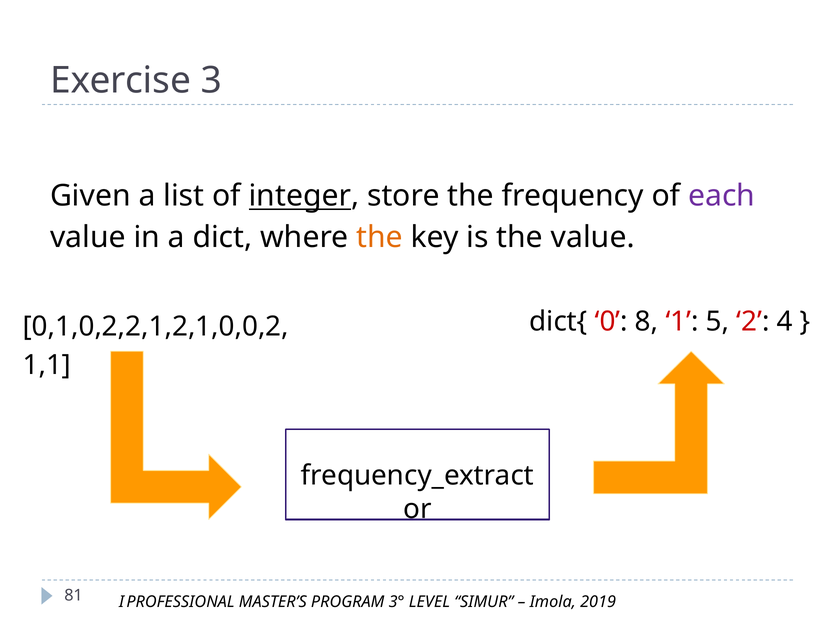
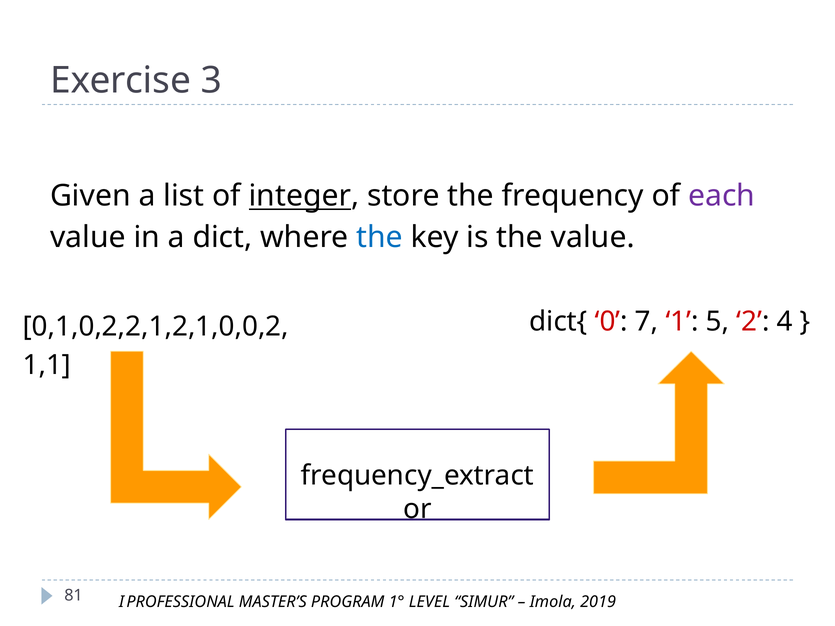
the colour: orange -> blue (380, 237)
8: 8 -> 7 (647, 322)
3°: 3° -> 1° (397, 602)
